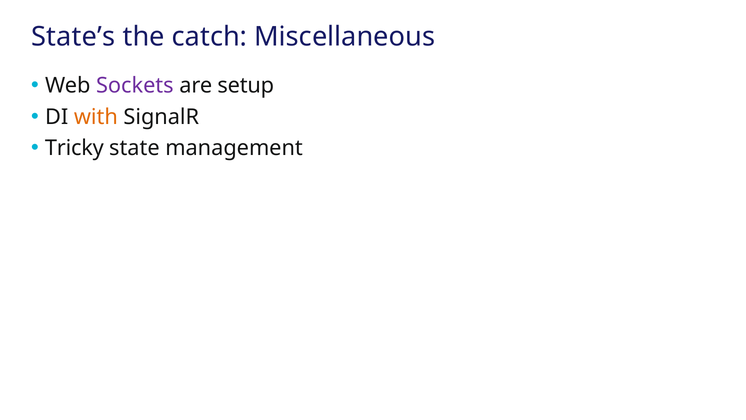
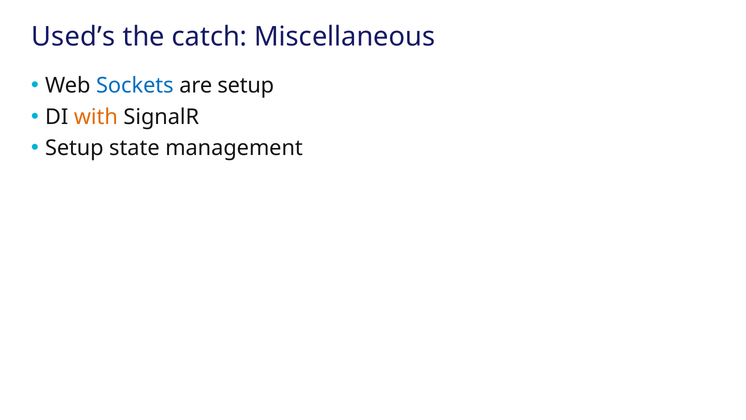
State’s: State’s -> Used’s (73, 37)
Sockets colour: purple -> blue (135, 85)
Tricky: Tricky -> Setup (74, 148)
